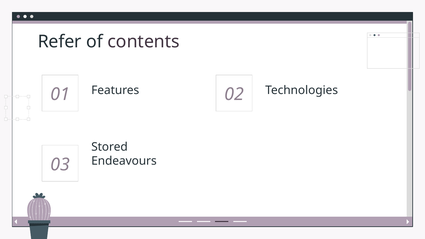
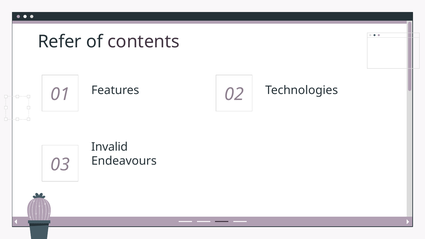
Stored: Stored -> Invalid (110, 147)
